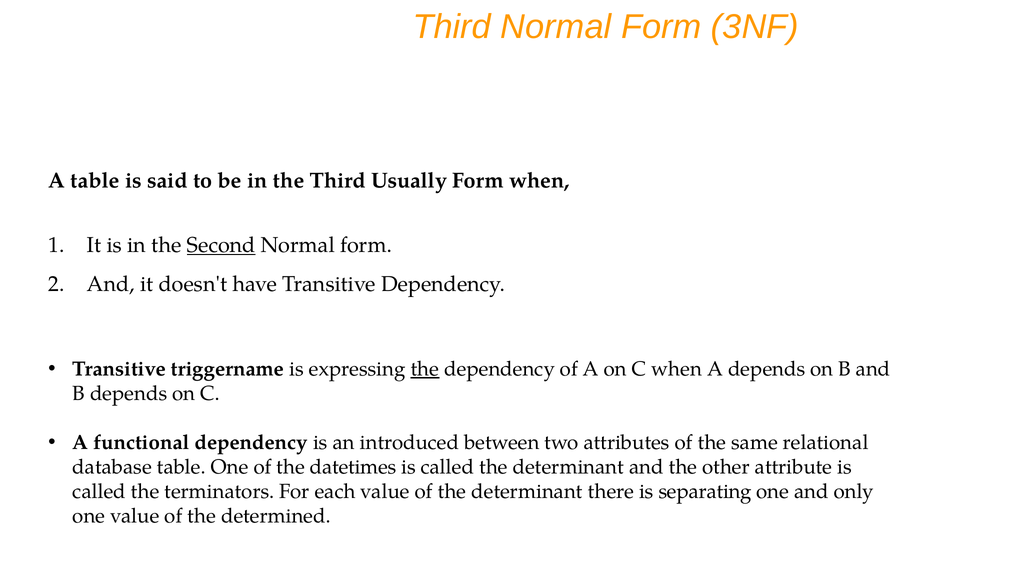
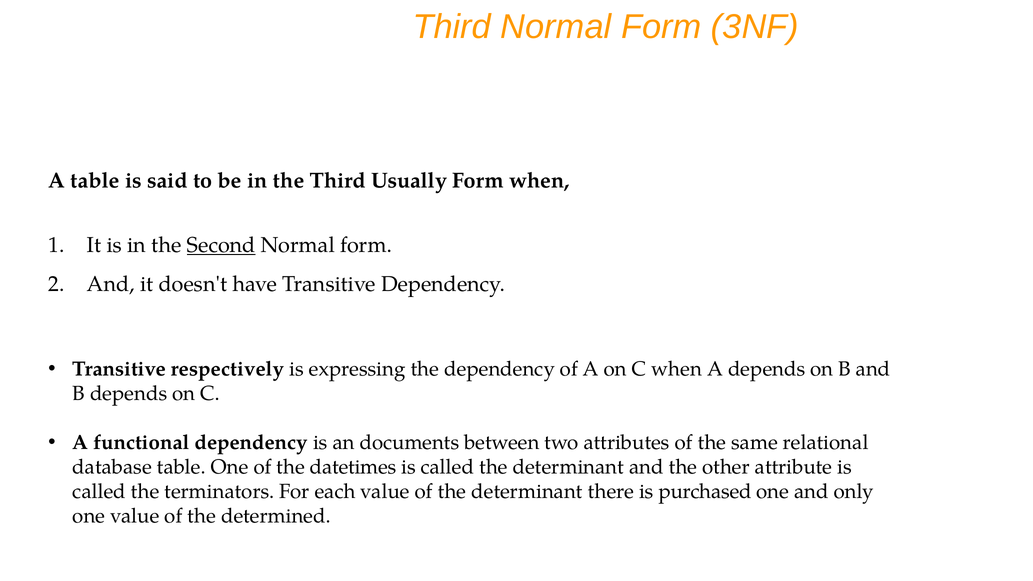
triggername: triggername -> respectively (227, 369)
the underline: present -> none (425, 369)
introduced: introduced -> documents (410, 443)
separating: separating -> purchased (705, 492)
